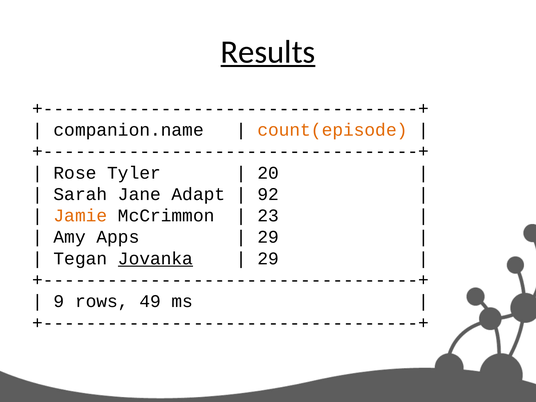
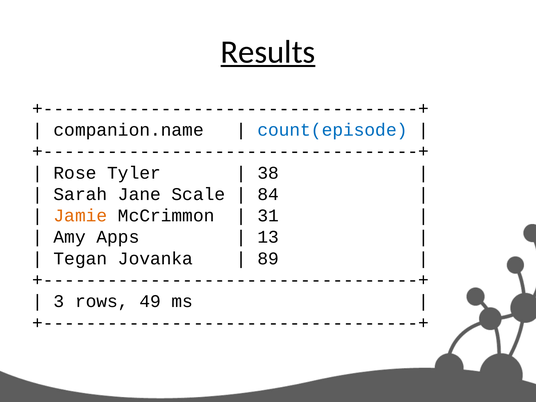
count(episode colour: orange -> blue (332, 130)
20: 20 -> 38 (268, 173)
Adapt: Adapt -> Scale (198, 194)
92: 92 -> 84 (268, 194)
23: 23 -> 31 (268, 216)
29: 29 -> 13 (268, 237)
Jovanka underline: present -> none (155, 259)
29: 29 -> 89 (268, 259)
9: 9 -> 3 (59, 301)
